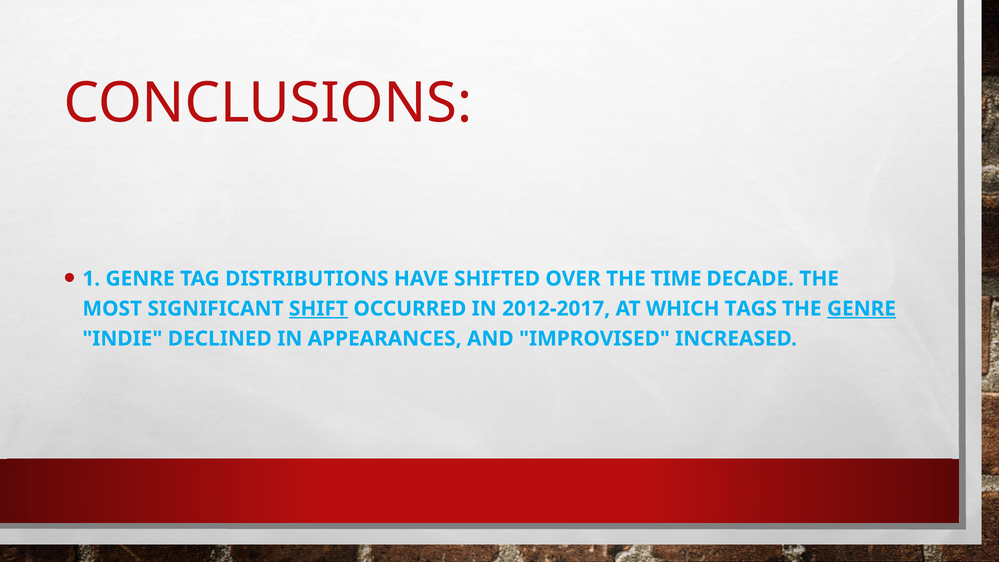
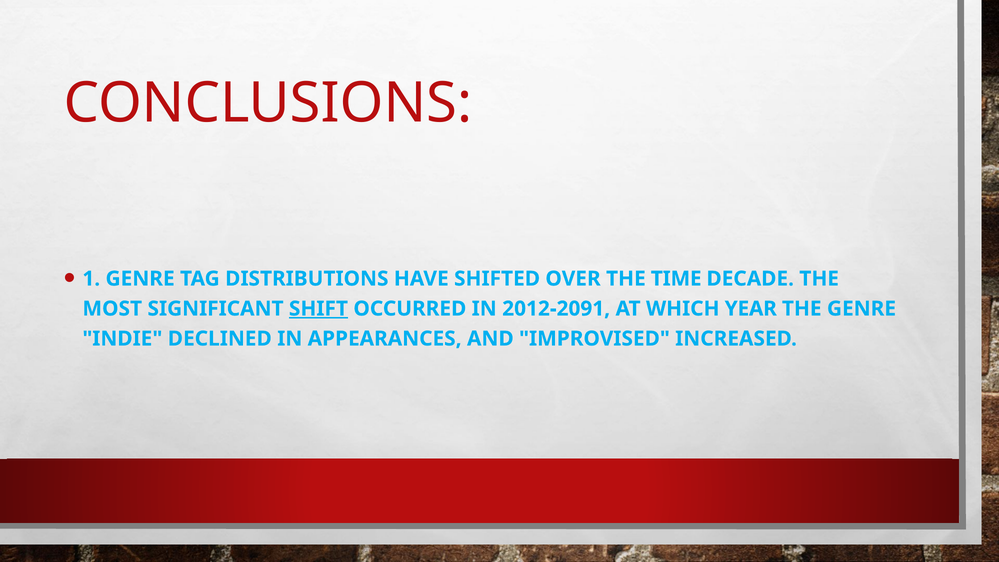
2012-2017: 2012-2017 -> 2012-2091 (556, 309)
TAGS: TAGS -> YEAR (751, 309)
GENRE underline: present -> none (861, 309)
